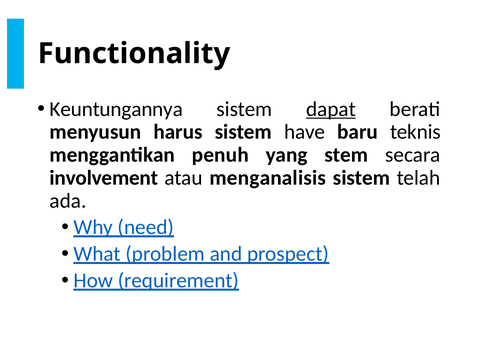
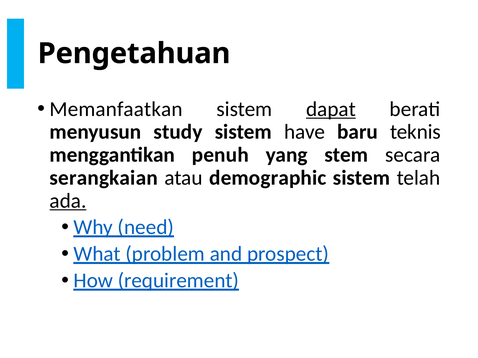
Functionality: Functionality -> Pengetahuan (134, 54)
Keuntungannya: Keuntungannya -> Memanfaatkan (116, 109)
harus: harus -> study (178, 132)
involvement: involvement -> serangkaian (104, 178)
menganalisis: menganalisis -> demographic (268, 178)
ada underline: none -> present (68, 201)
